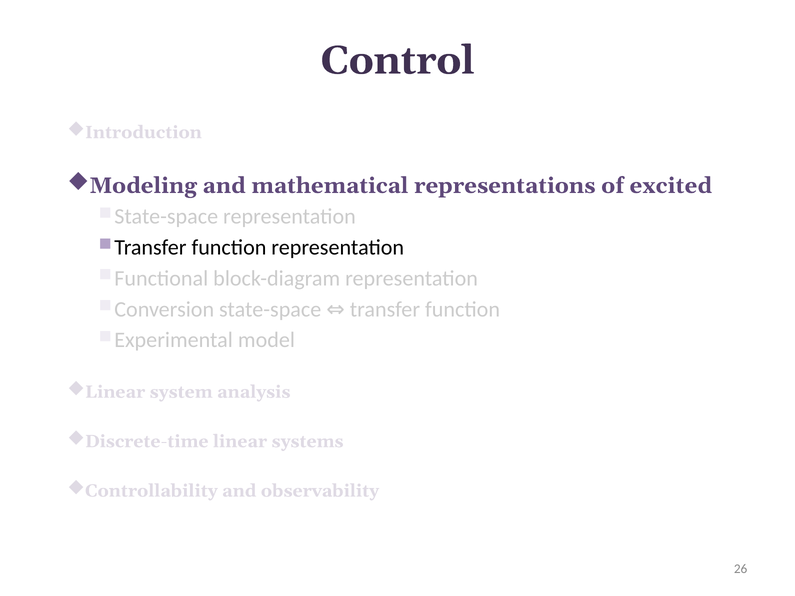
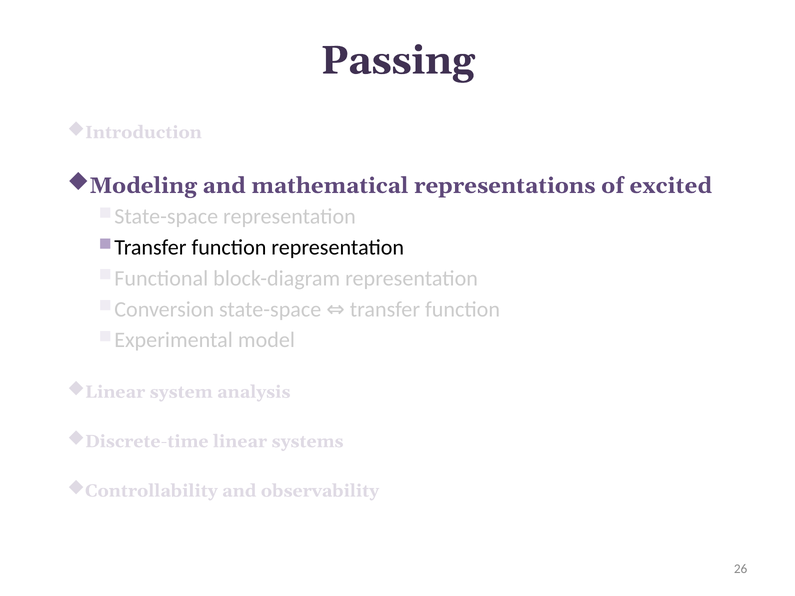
Control: Control -> Passing (398, 60)
